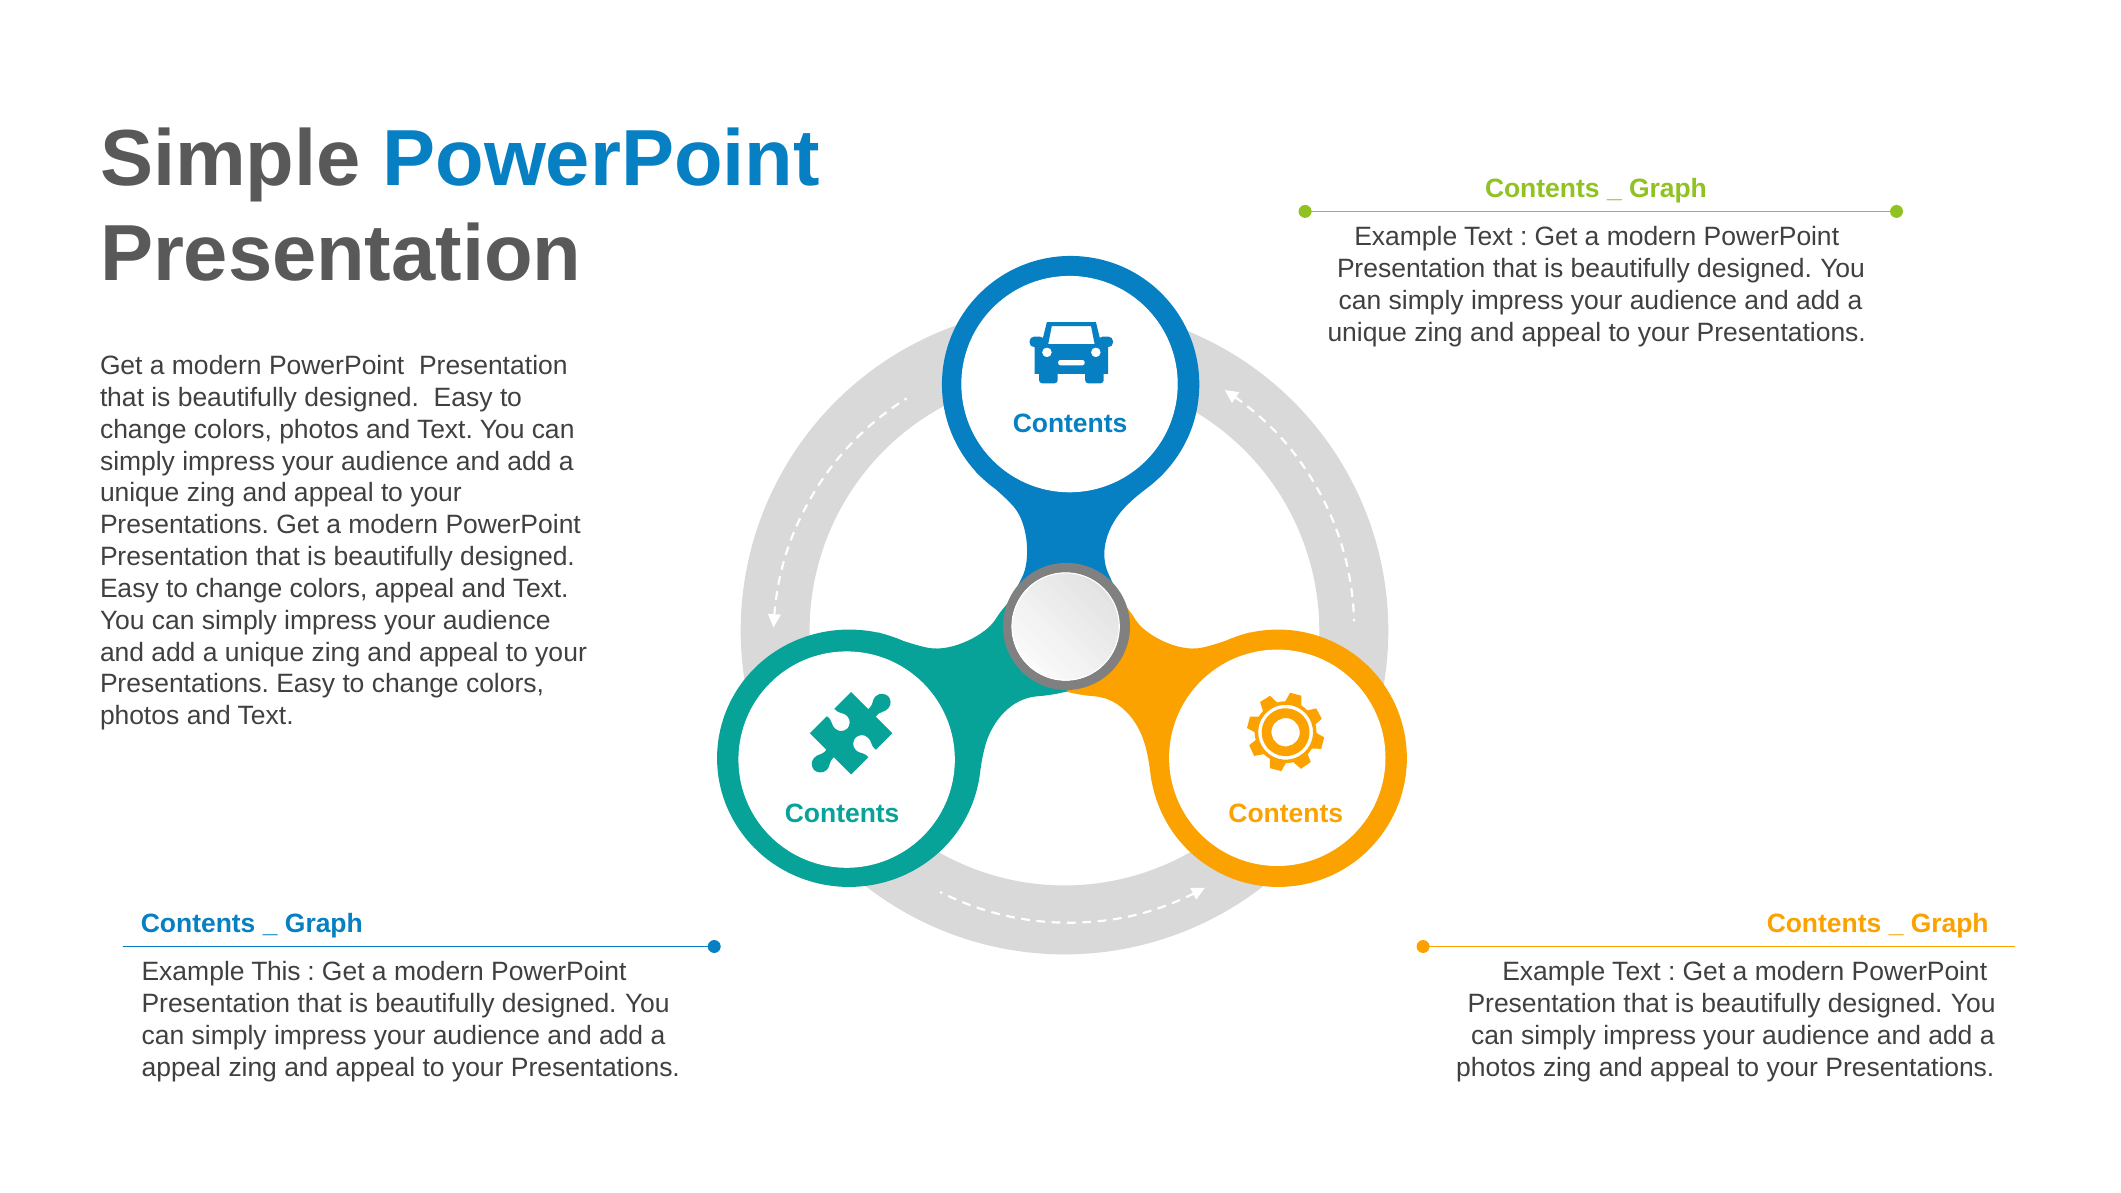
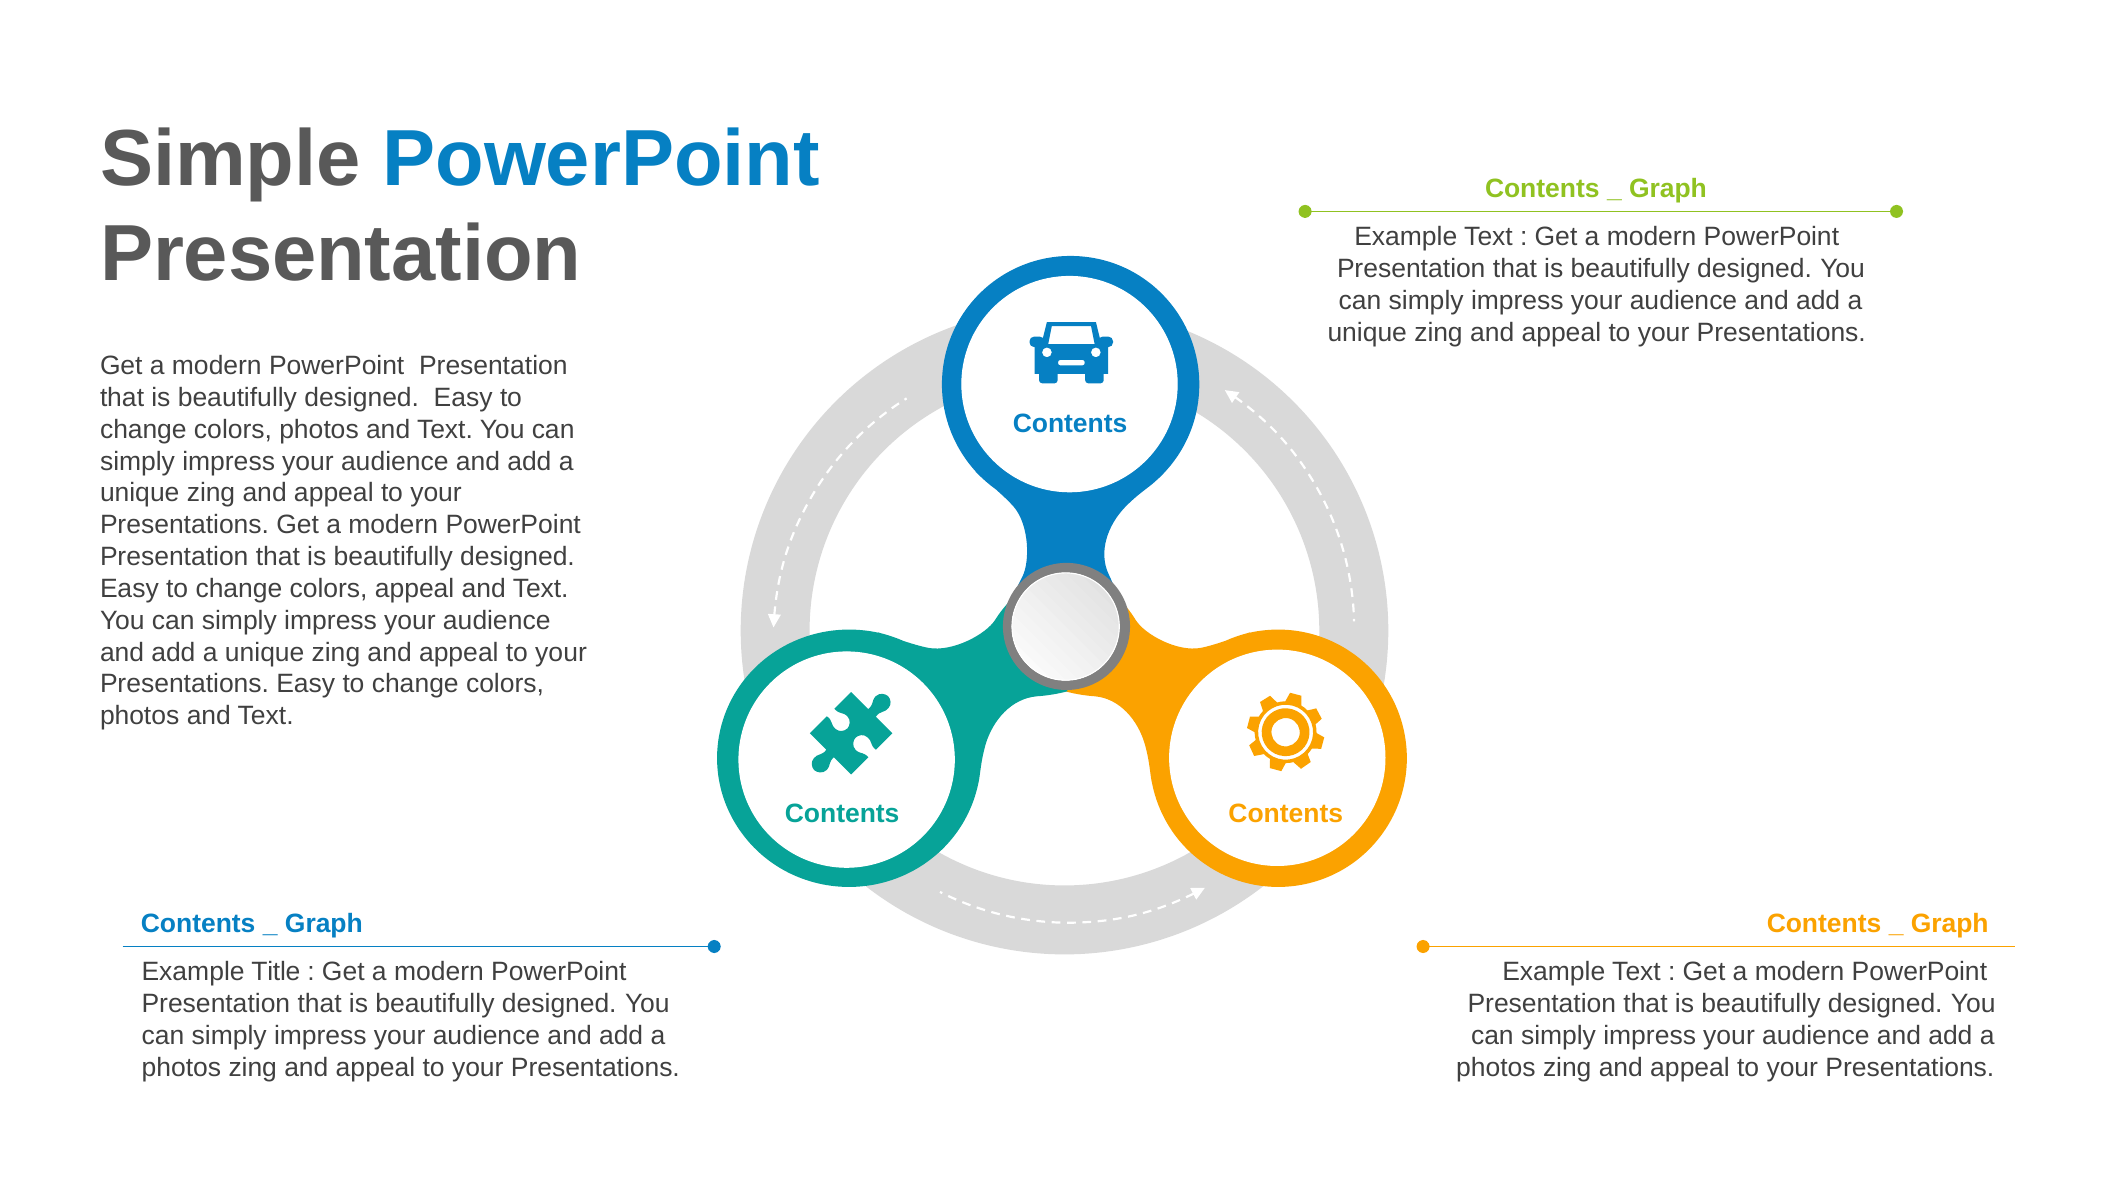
This: This -> Title (276, 972)
appeal: appeal -> photos (181, 1068)
